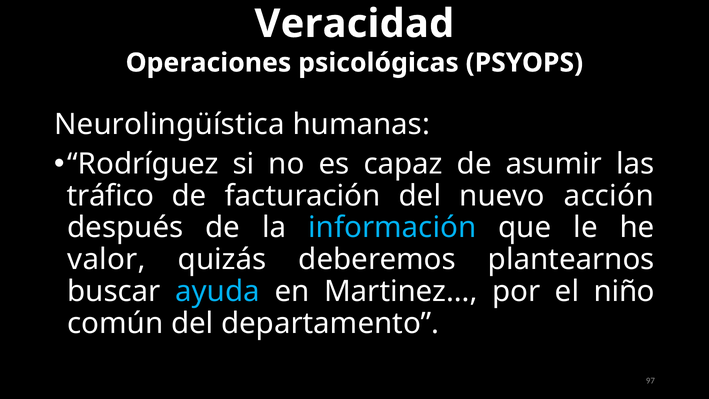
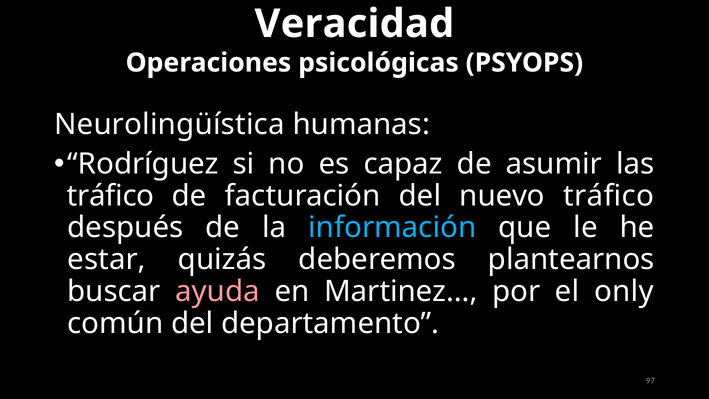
nuevo acción: acción -> tráfico (609, 196)
valor: valor -> estar (107, 259)
ayuda colour: light blue -> pink (218, 291)
niño: niño -> only (624, 291)
